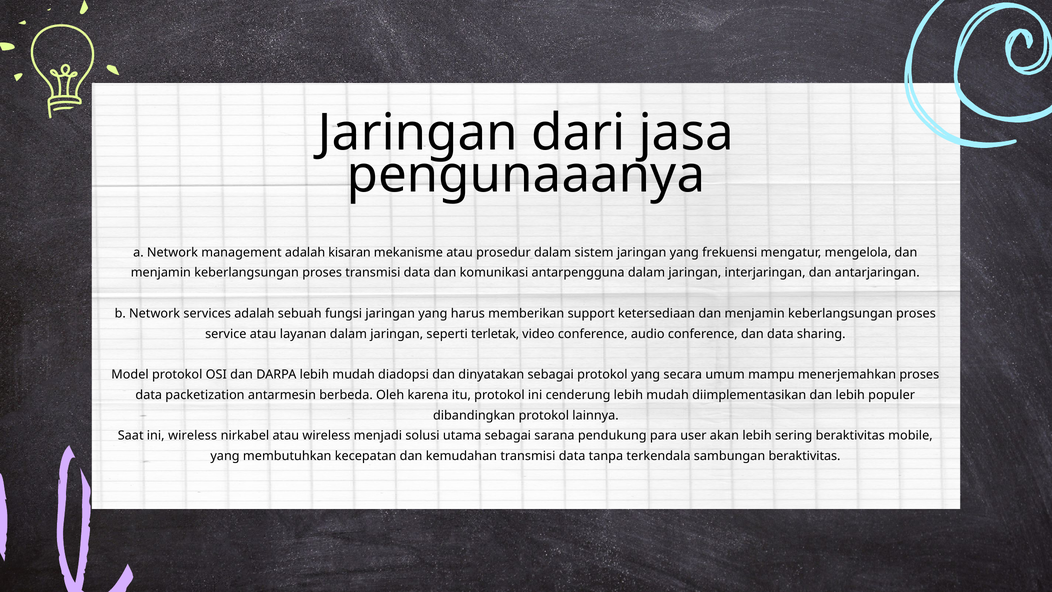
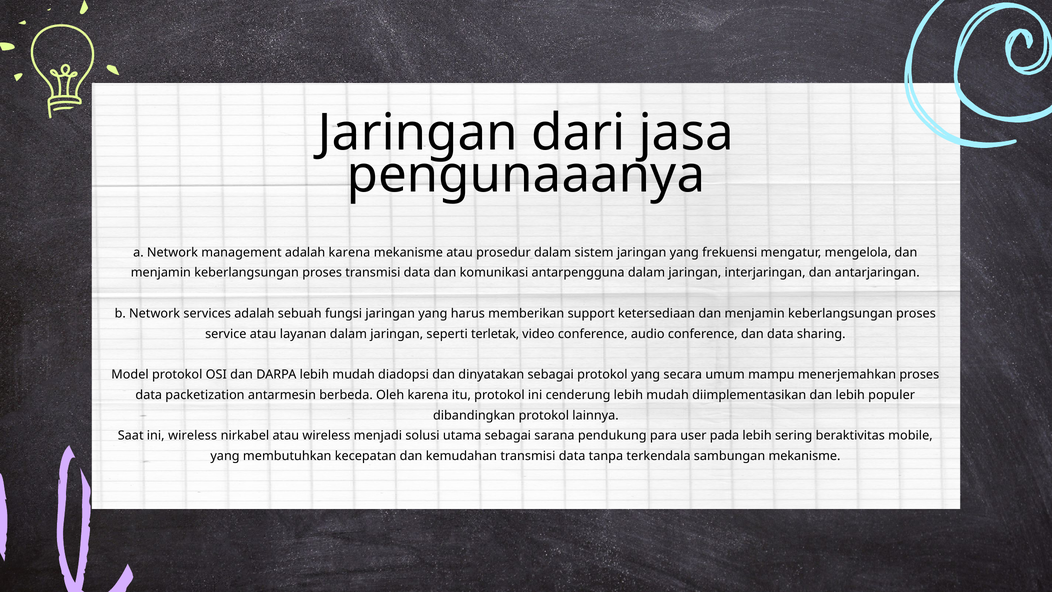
adalah kisaran: kisaran -> karena (349, 252)
akan: akan -> pada (725, 436)
sambungan beraktivitas: beraktivitas -> mekanisme (804, 456)
